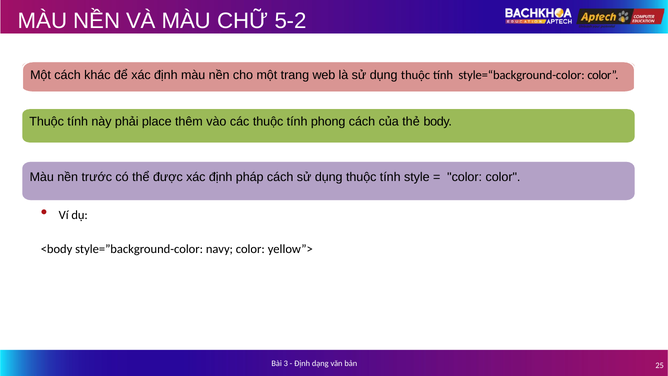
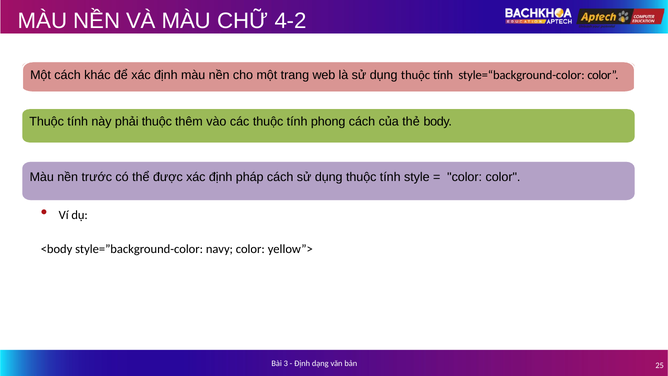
5-2: 5-2 -> 4-2 (291, 21)
phải place: place -> thuộc (157, 122)
